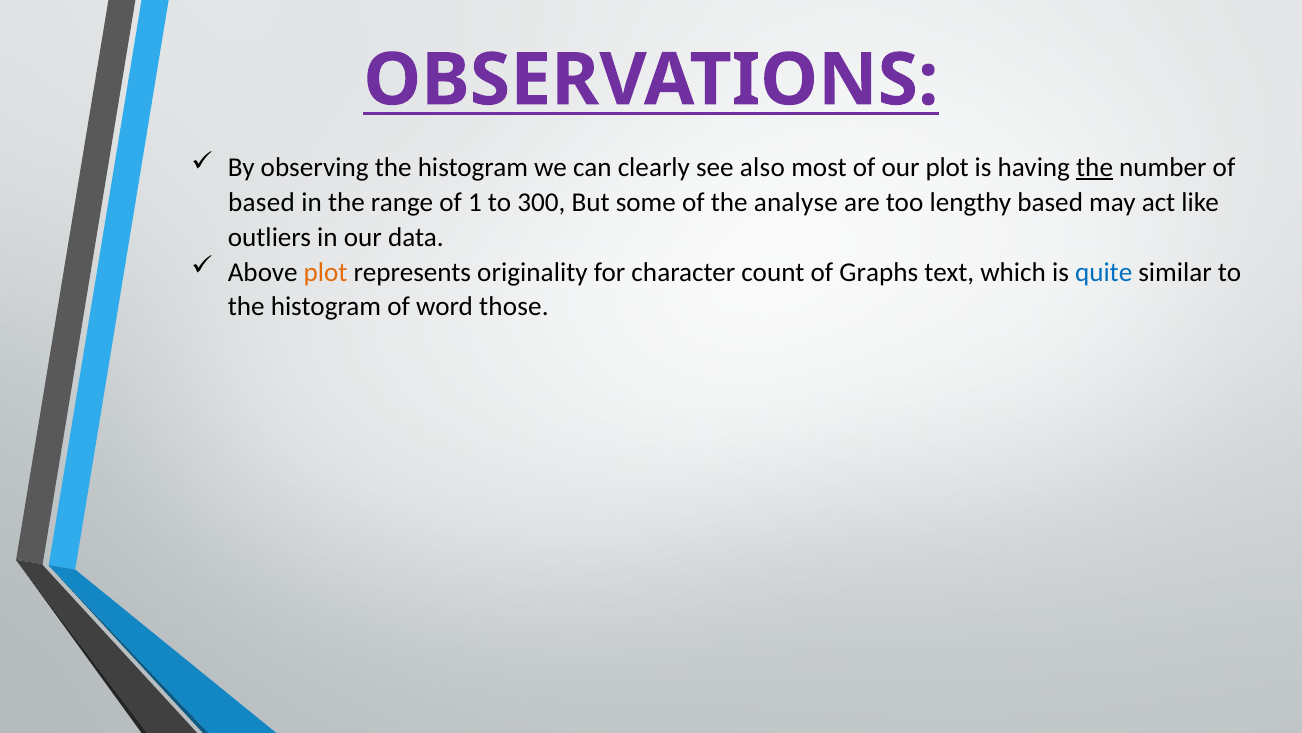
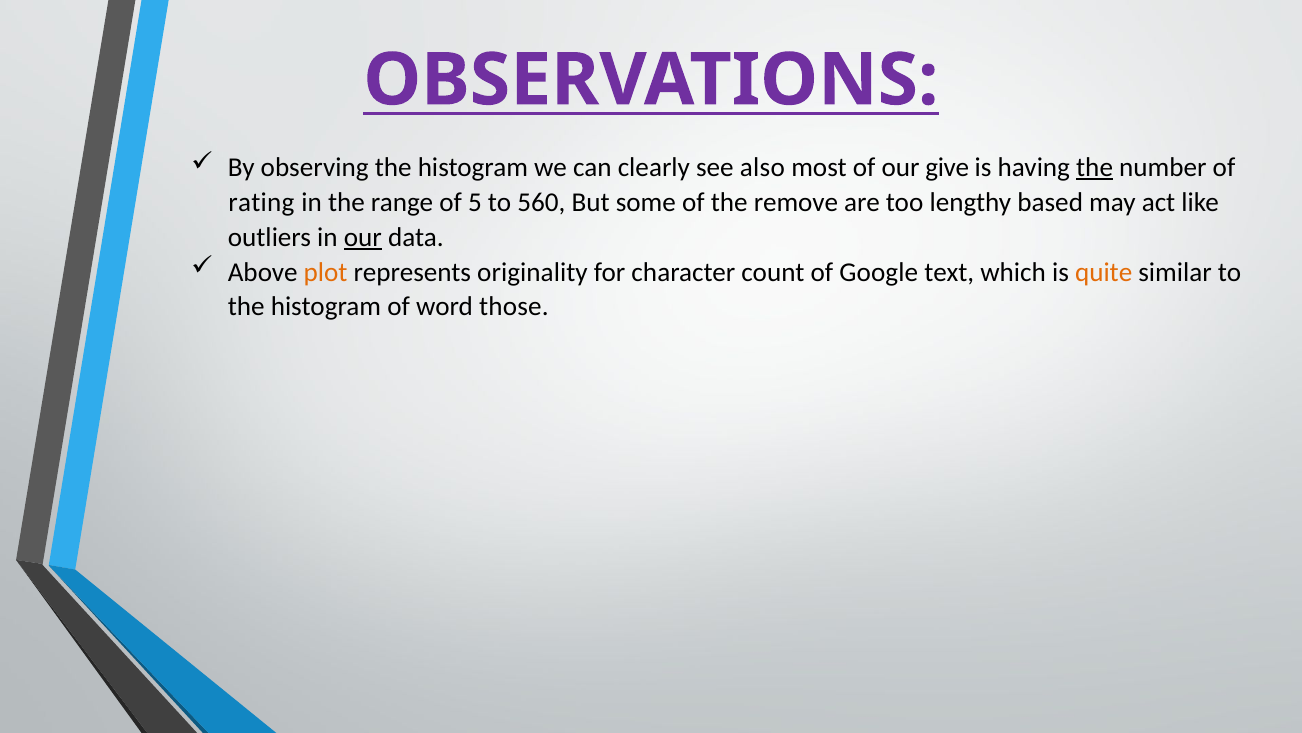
our plot: plot -> give (947, 167)
based: based -> rating (261, 202)
1: 1 -> 5 (475, 202)
300: 300 -> 560 (541, 202)
analyse: analyse -> remove (796, 202)
our underline: none -> present (363, 237)
Graphs: Graphs -> Google (879, 272)
quite colour: blue -> orange (1104, 272)
